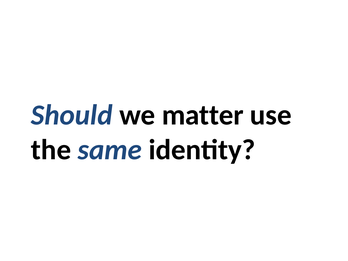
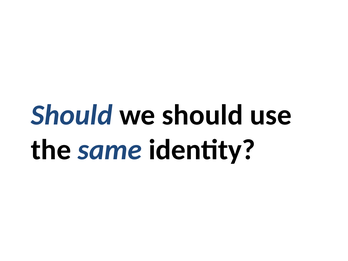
we matter: matter -> should (203, 115)
